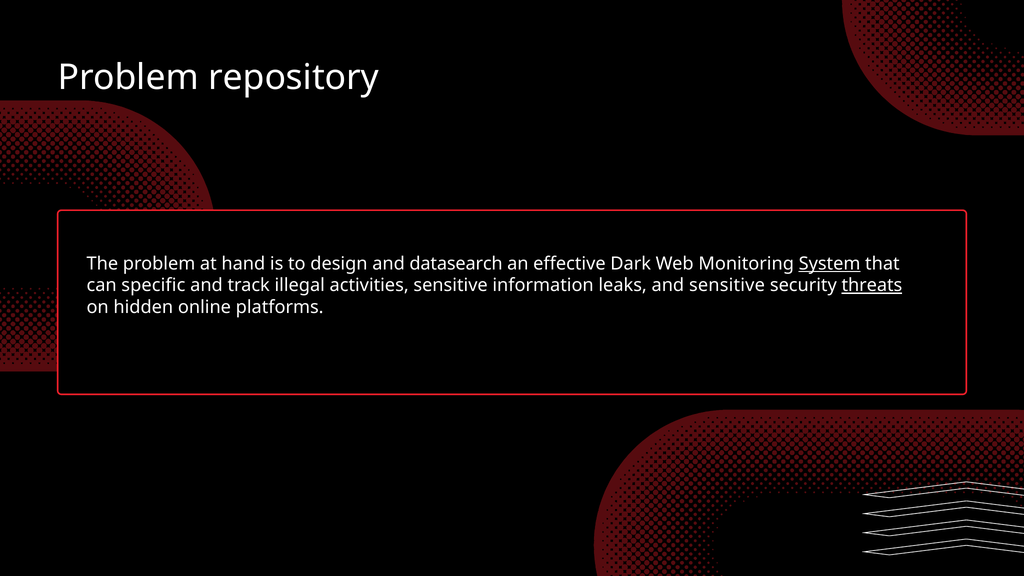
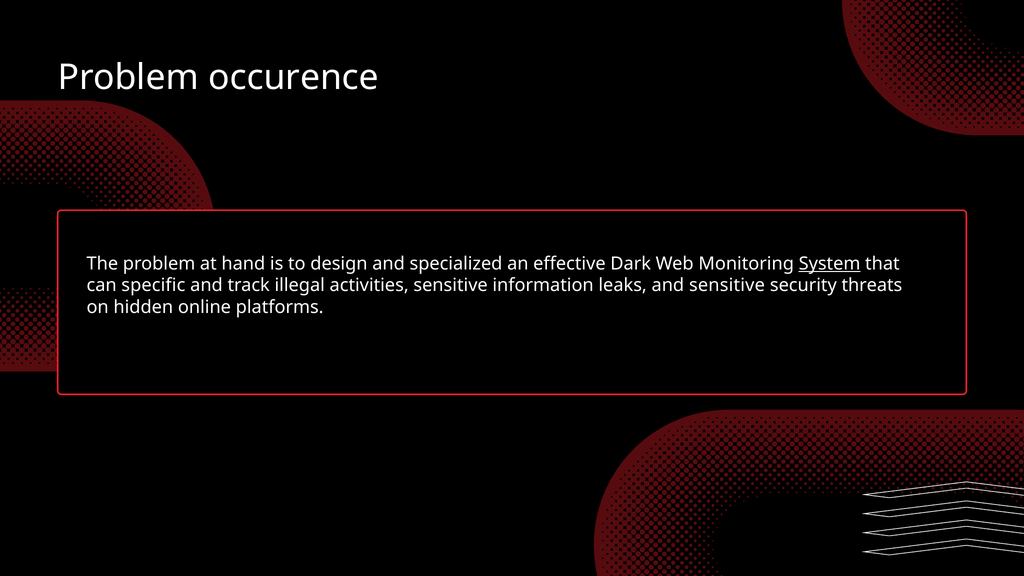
repository: repository -> occurence (294, 78)
datasearch: datasearch -> specialized (456, 264)
threats underline: present -> none (872, 285)
